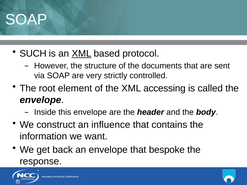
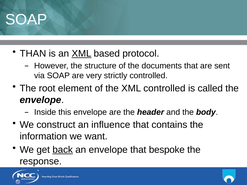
SUCH: SUCH -> THAN (33, 54)
XML accessing: accessing -> controlled (164, 88)
back underline: none -> present (63, 150)
